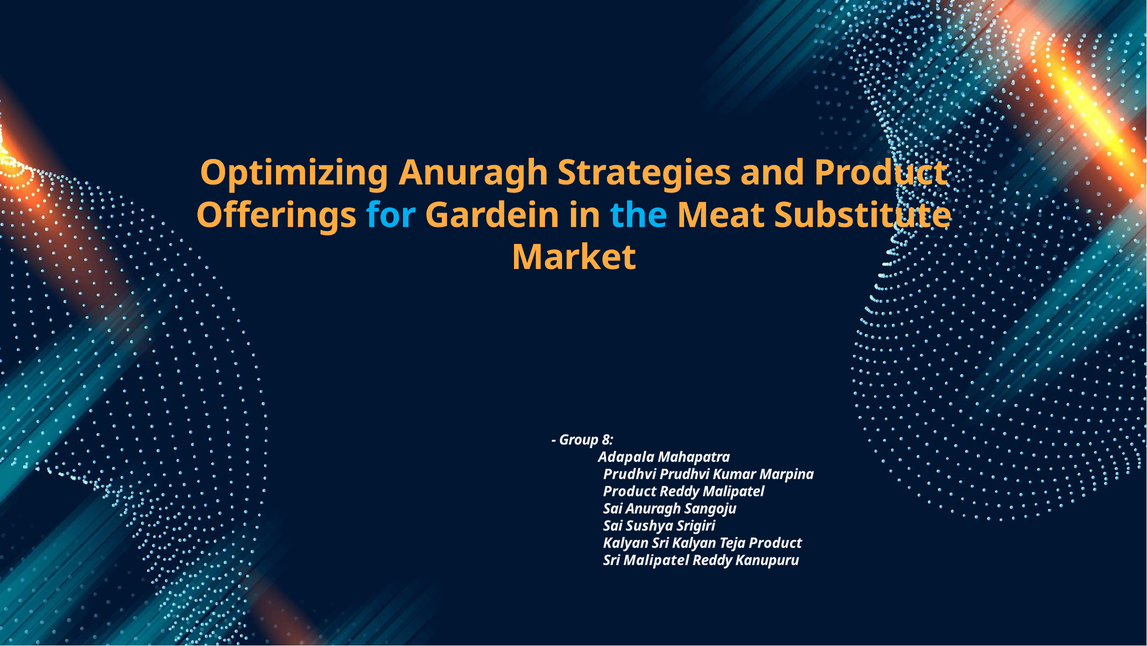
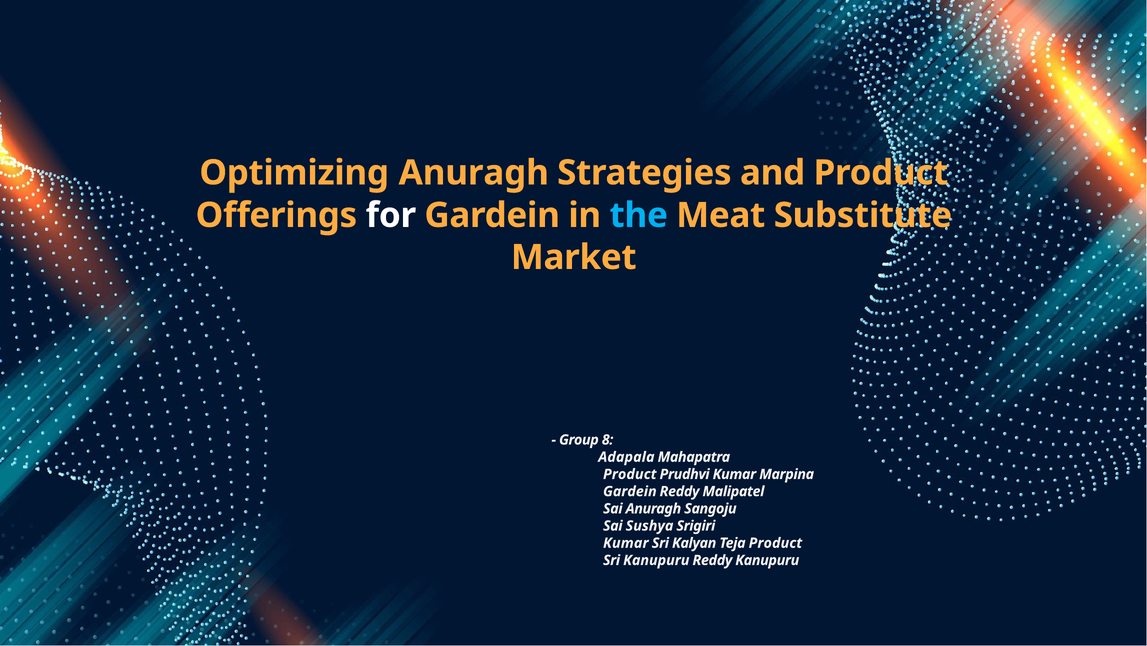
for colour: light blue -> white (391, 215)
Prudhvi: Prudhvi -> Product (630, 474)
Product: Product -> Gardein (630, 491)
Kalyan: Kalyan -> Kumar (626, 543)
Sri Malipatel: Malipatel -> Kanupuru (656, 560)
